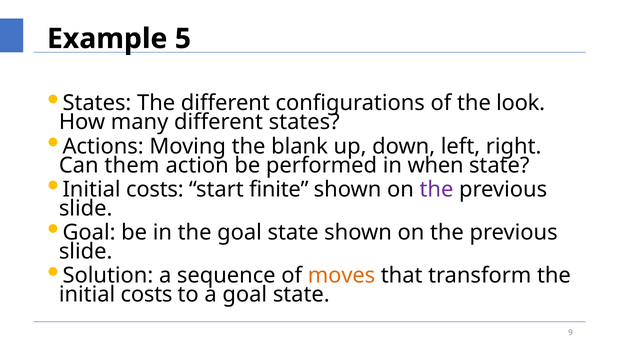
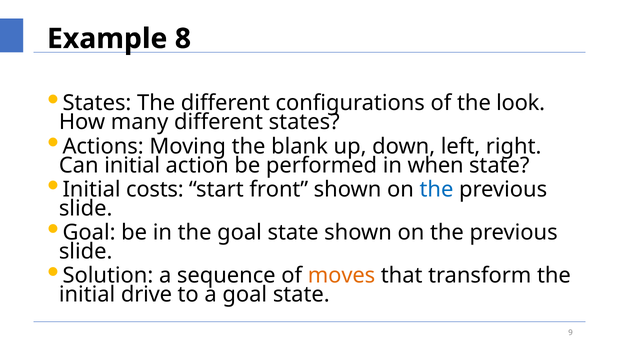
5: 5 -> 8 (183, 39)
Can them: them -> initial (132, 165)
finite: finite -> front (279, 189)
the colour: purple -> blue (436, 189)
costs: costs -> drive (147, 294)
